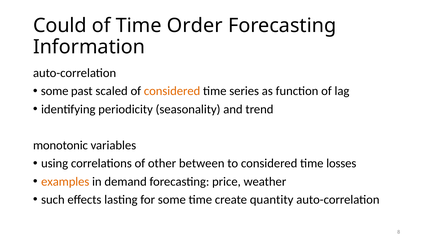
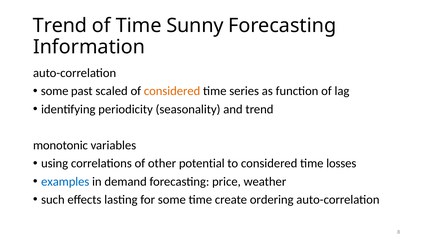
Could: Could -> Trend (60, 26)
Order: Order -> Sunny (195, 26)
between: between -> potential (202, 164)
examples colour: orange -> blue (65, 182)
quantity: quantity -> ordering (272, 200)
